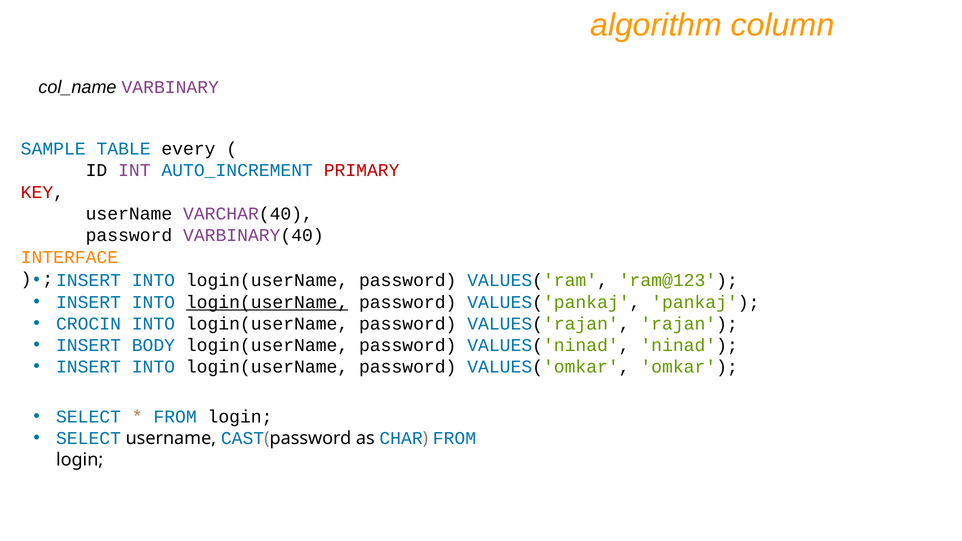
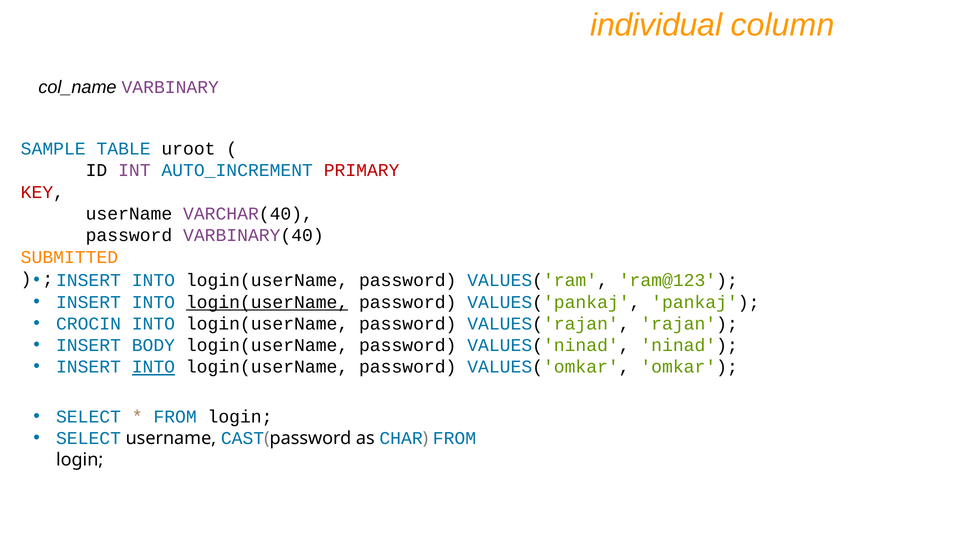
algorithm: algorithm -> individual (656, 25)
every: every -> uroot (188, 149)
INTERFACE: INTERFACE -> SUBMITTED (69, 257)
INTO underline: none -> present (153, 367)
